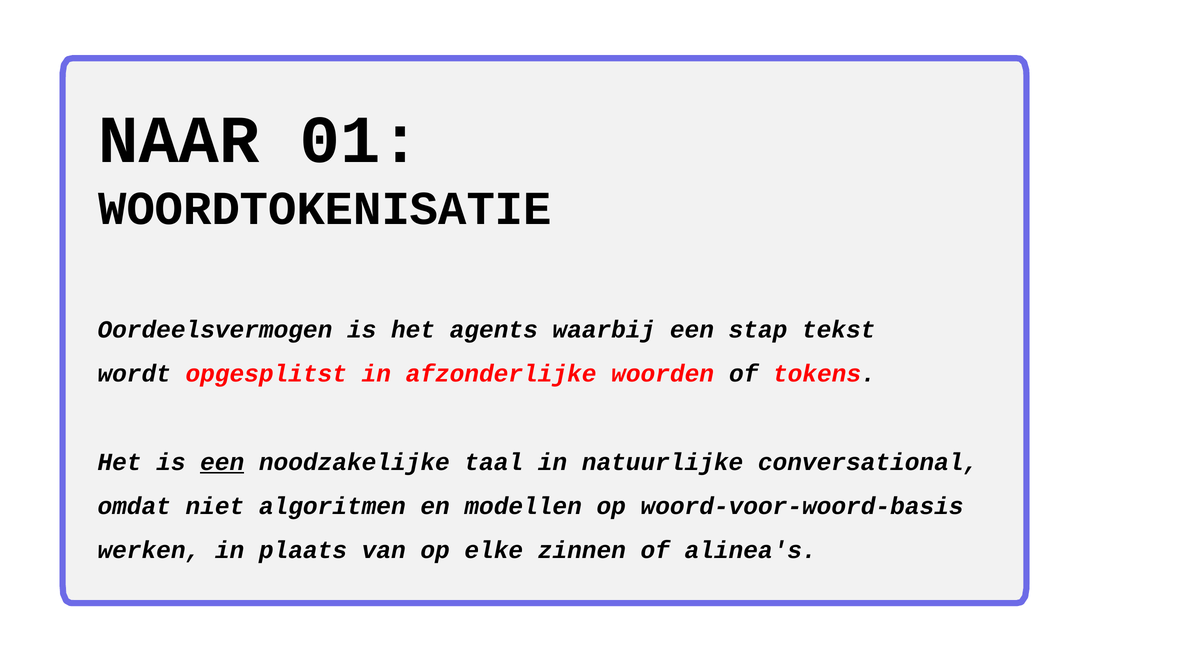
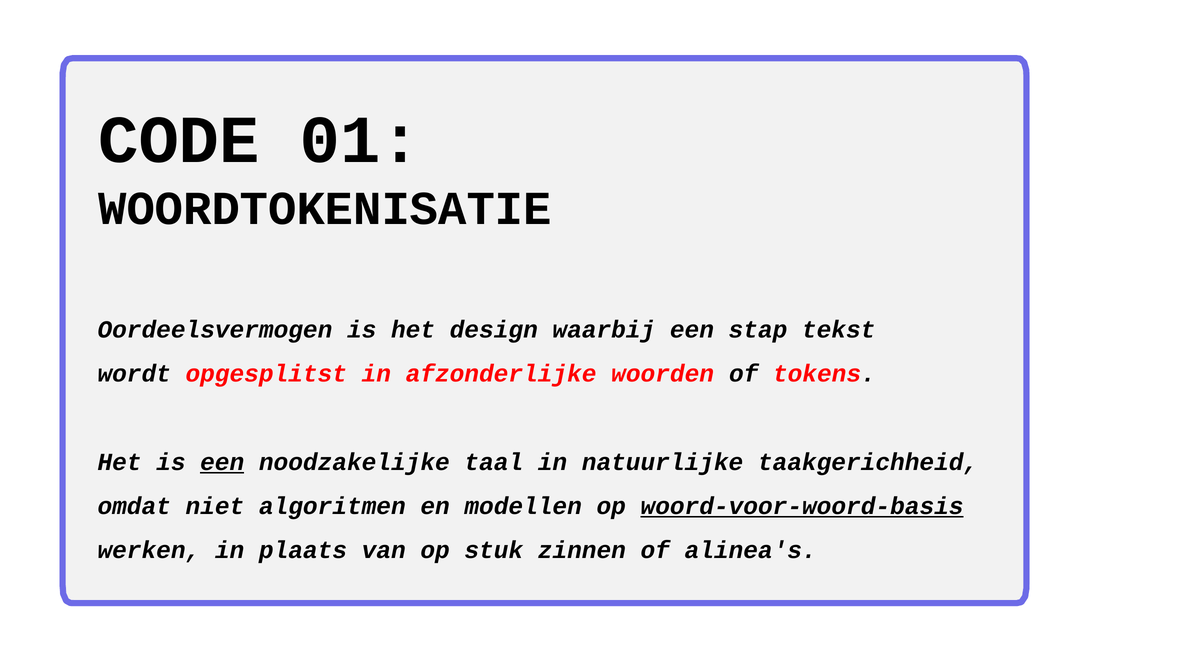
NAAR: NAAR -> CODE (179, 140)
agents: agents -> design (494, 330)
conversational: conversational -> taakgerichheid (868, 462)
woord-voor-woord-basis underline: none -> present (802, 506)
elke: elke -> stuk (494, 550)
